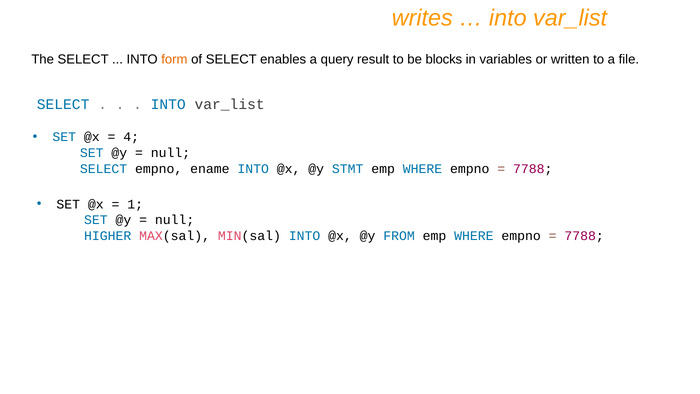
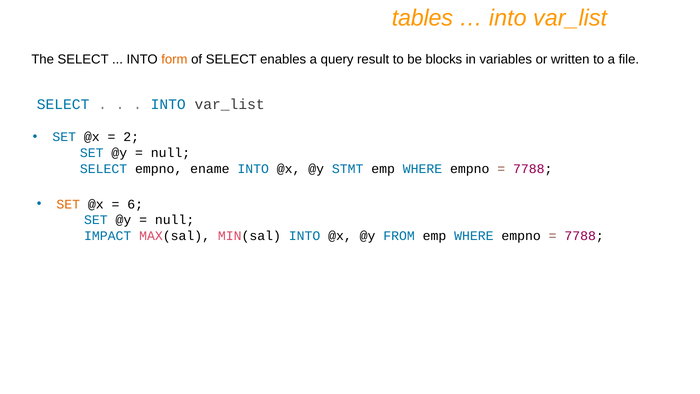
writes: writes -> tables (422, 18)
4: 4 -> 2 (131, 137)
SET colour: black -> orange (68, 204)
1: 1 -> 6 (135, 204)
HIGHER: HIGHER -> IMPACT (108, 236)
